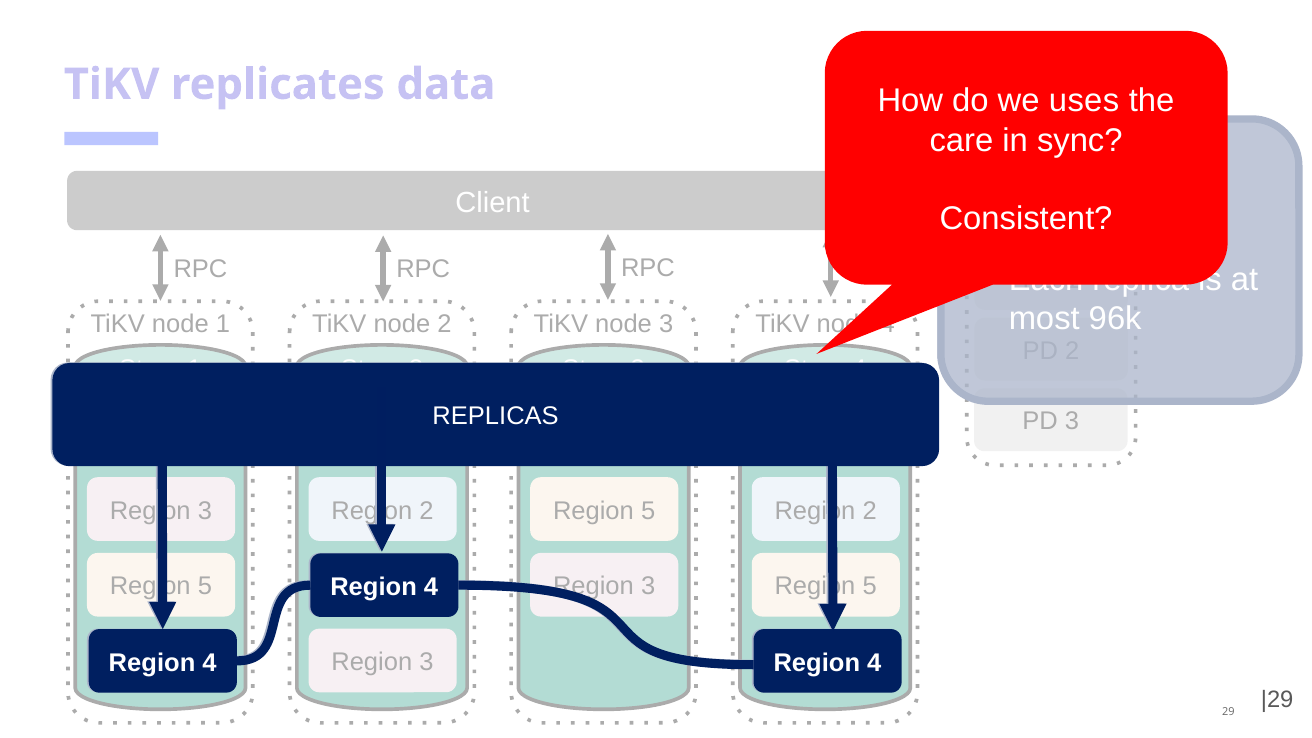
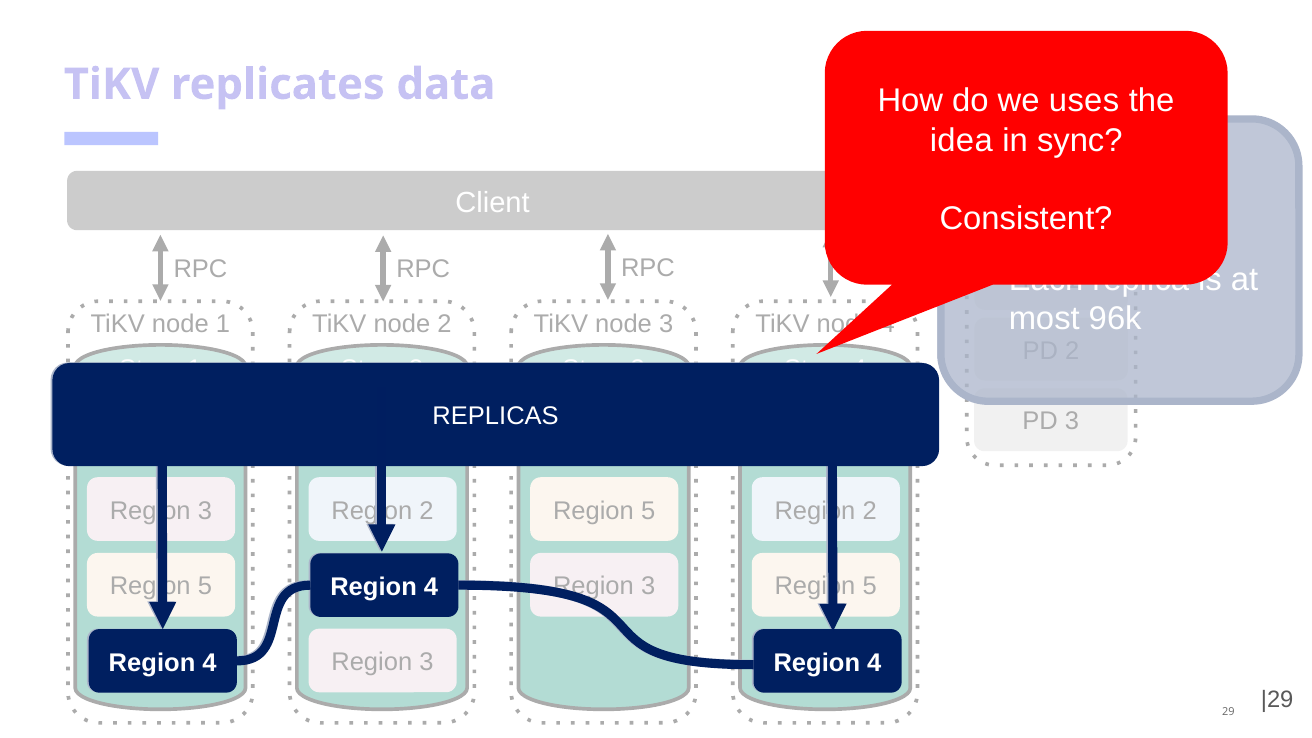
care: care -> idea (961, 140)
